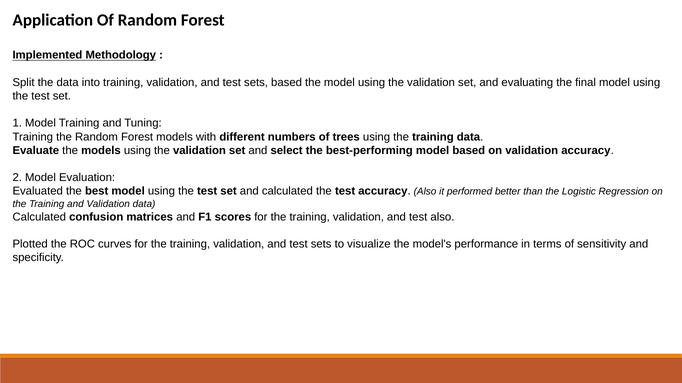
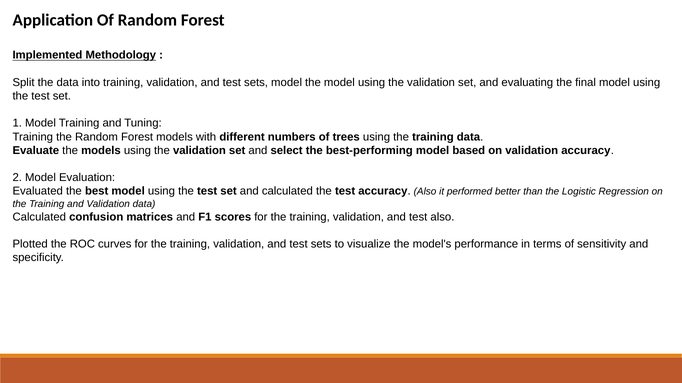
sets based: based -> model (287, 82)
